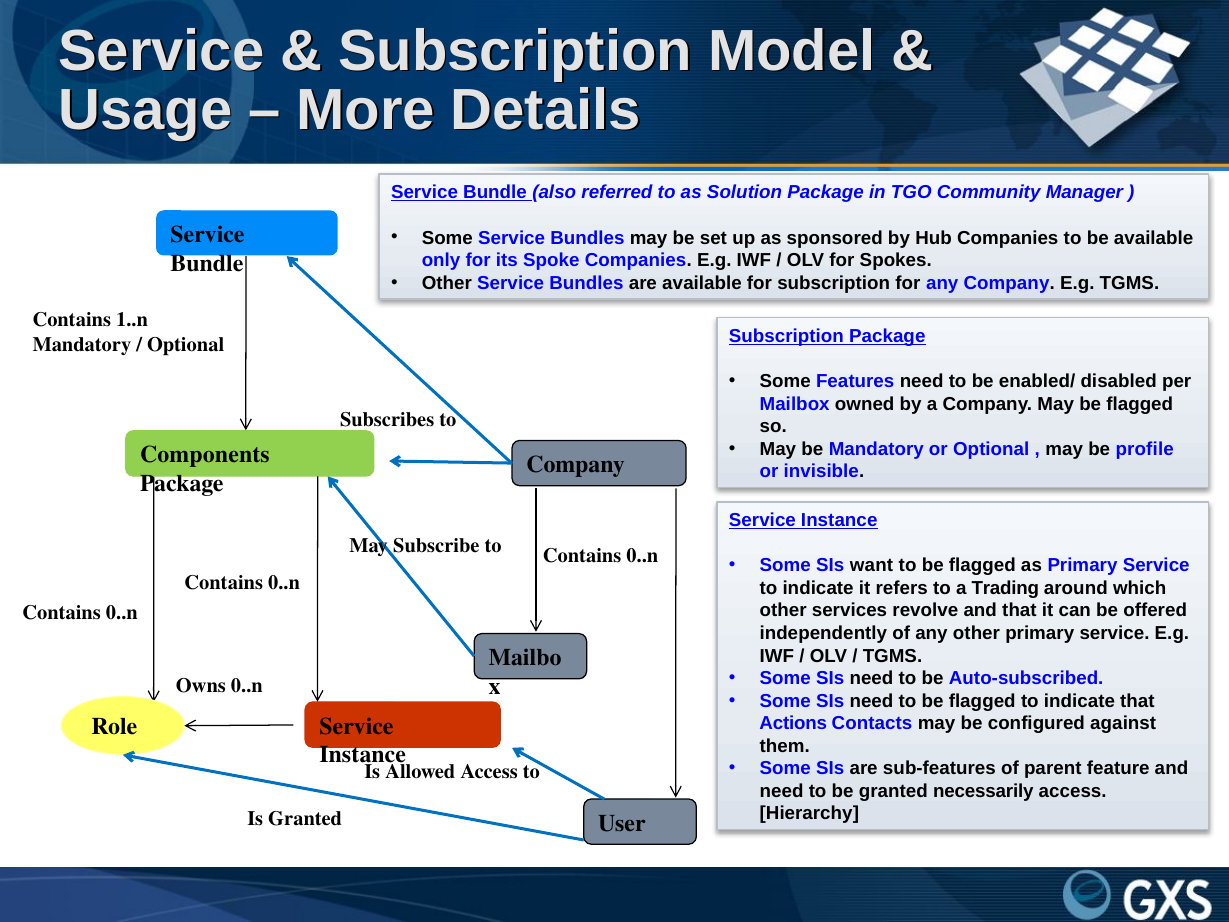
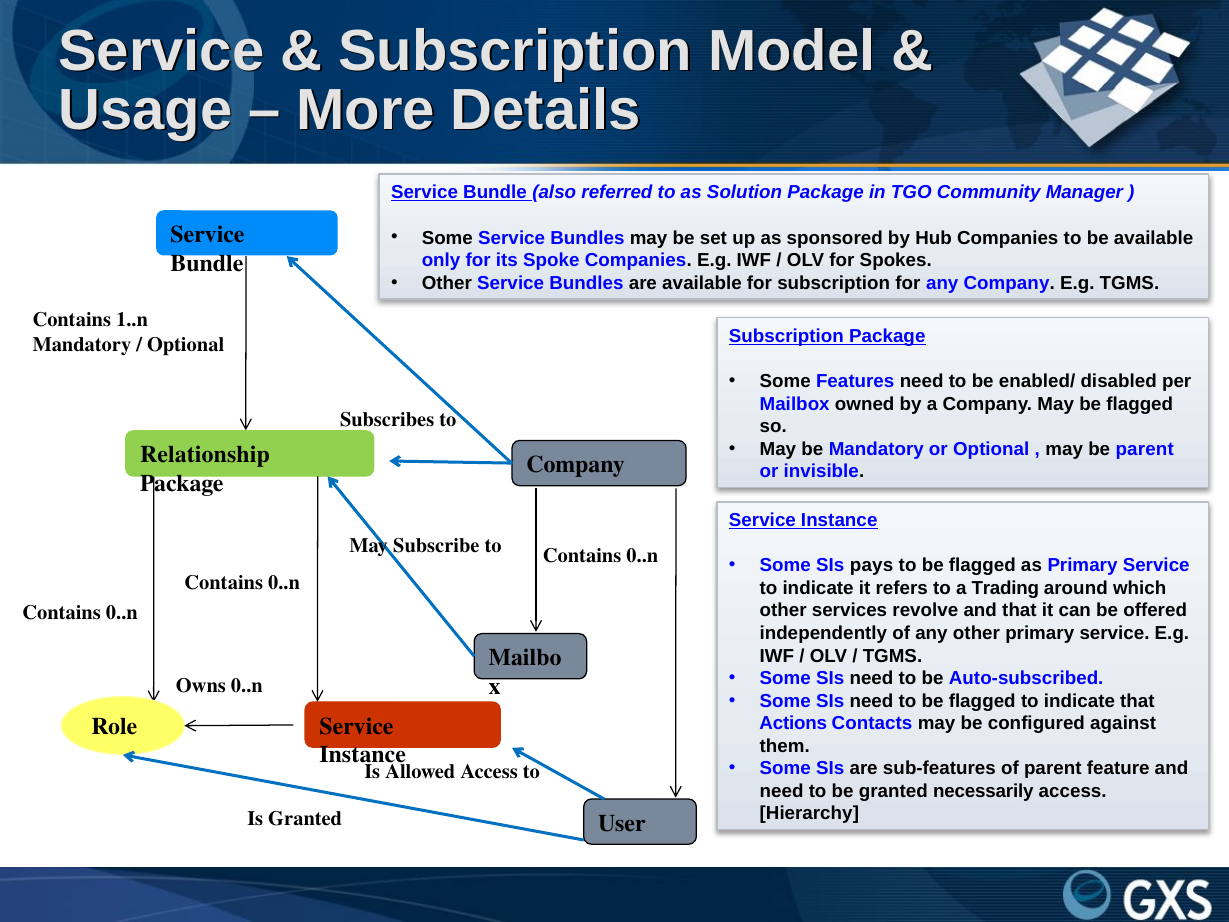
be profile: profile -> parent (1145, 449)
Components: Components -> Relationship (205, 455)
want: want -> pays (872, 566)
